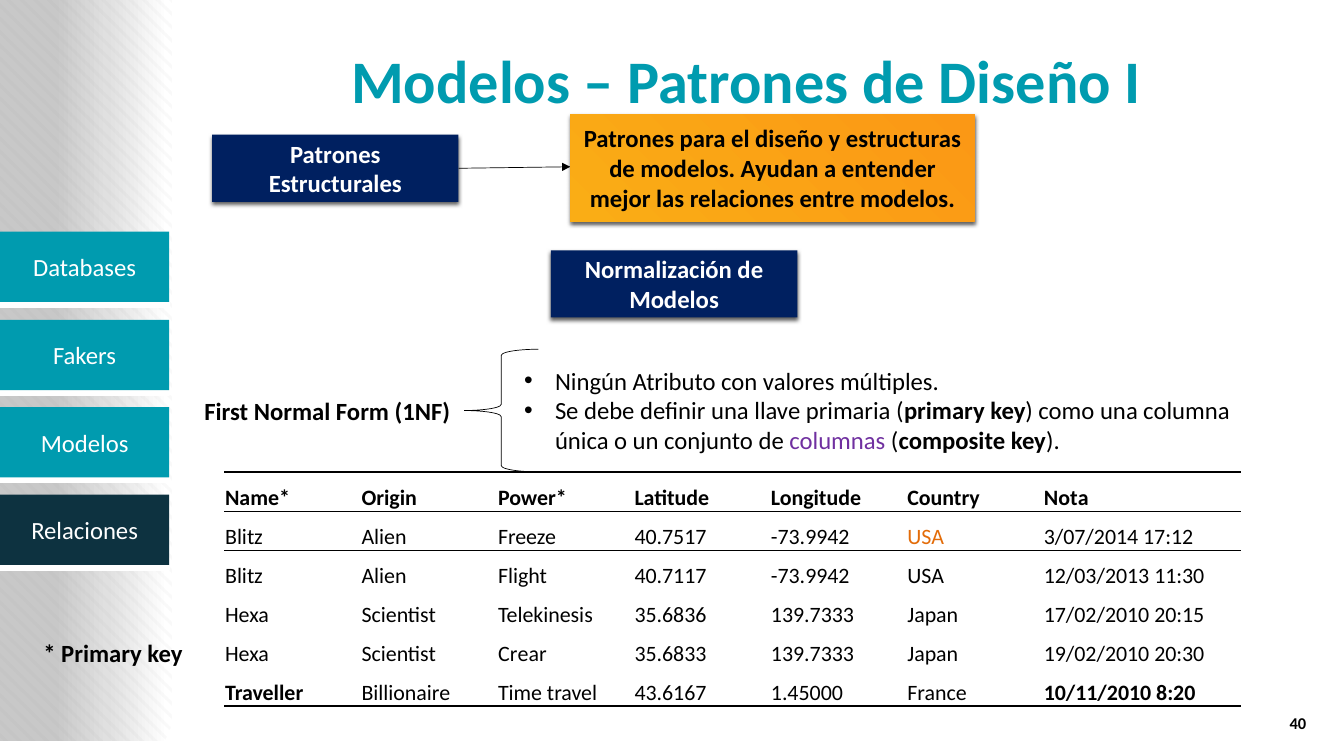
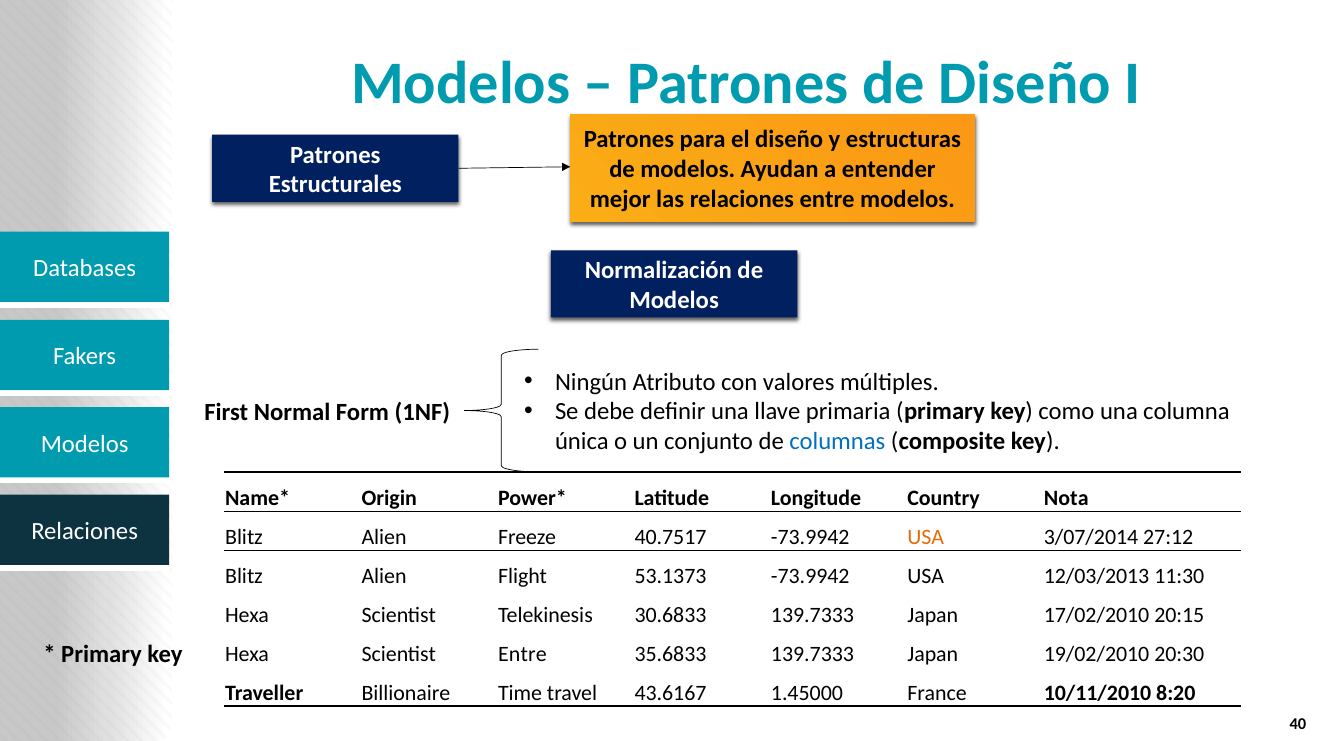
columnas colour: purple -> blue (837, 441)
17:12: 17:12 -> 27:12 (1168, 537)
40.7117: 40.7117 -> 53.1373 (670, 576)
35.6836: 35.6836 -> 30.6833 (670, 615)
Scientist Crear: Crear -> Entre (522, 654)
